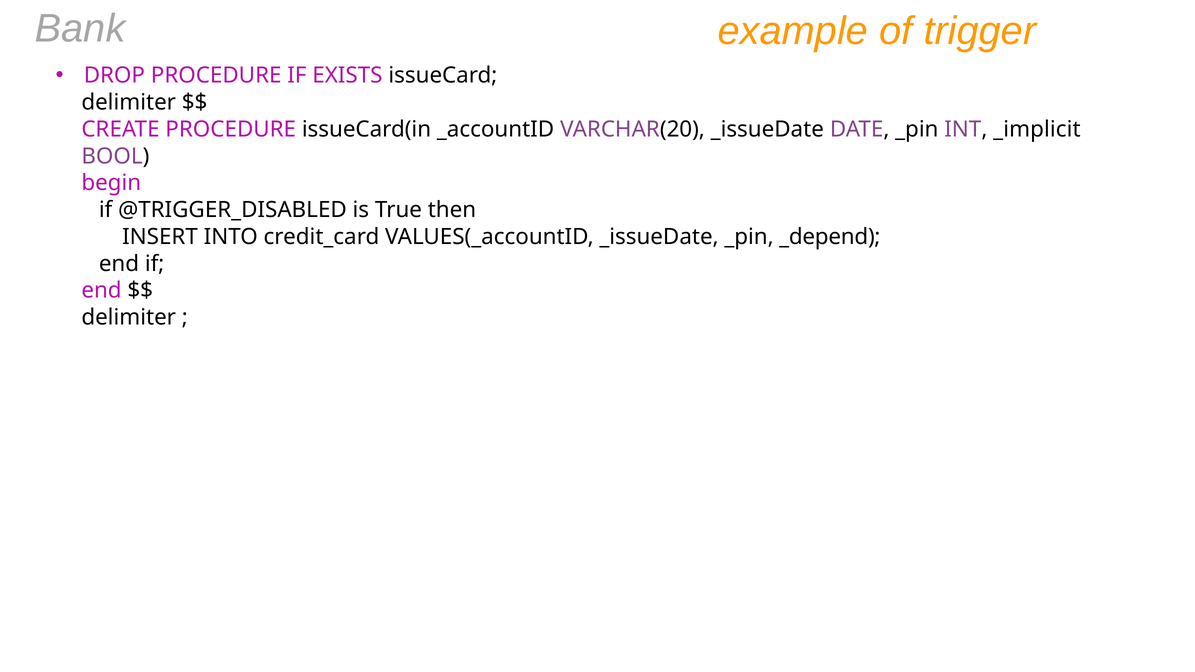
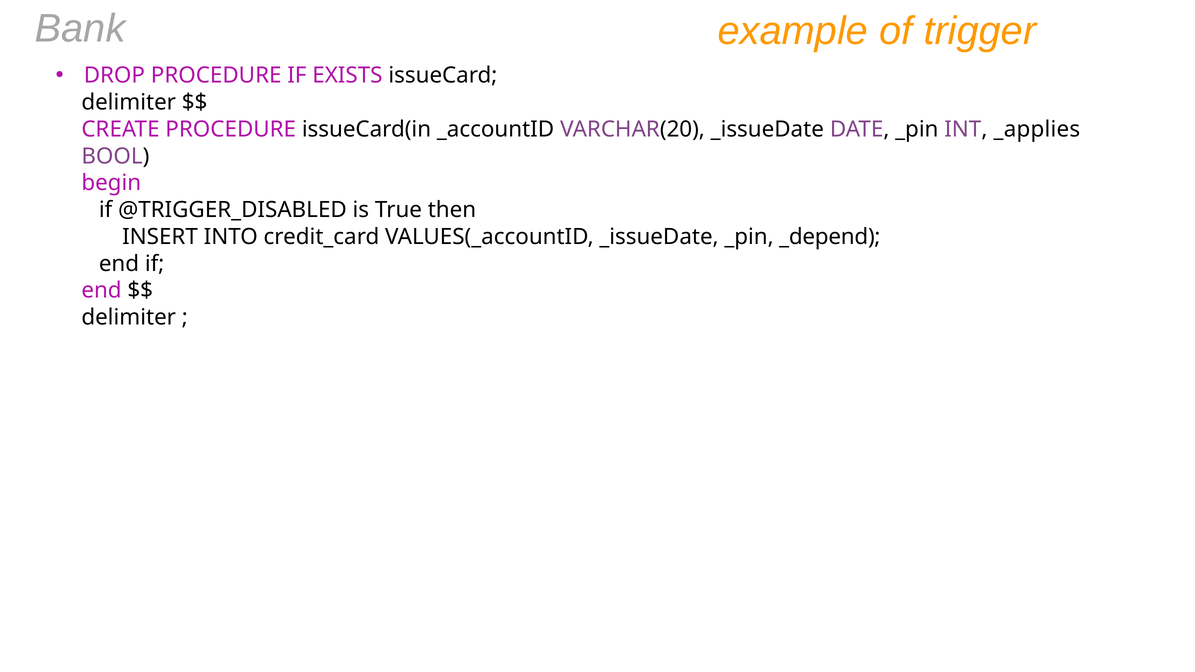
_implicit: _implicit -> _applies (1037, 129)
